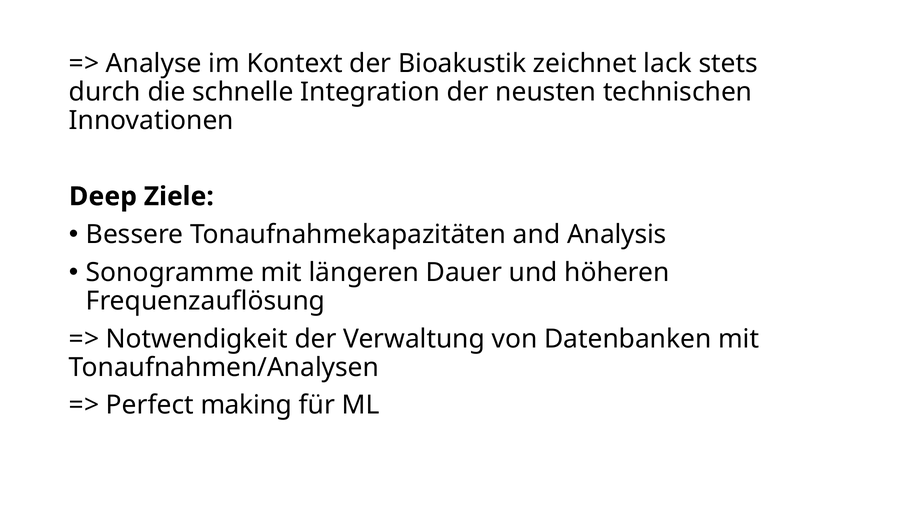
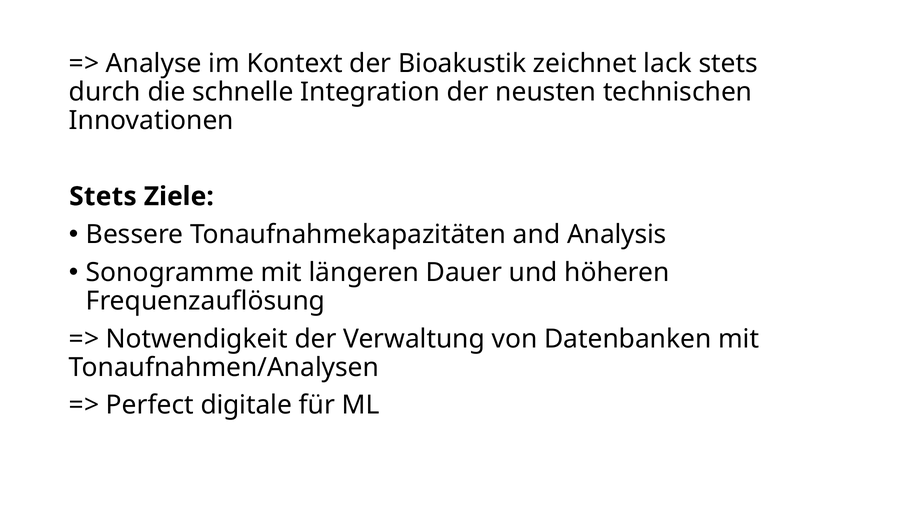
Deep: Deep -> Stets (103, 197)
making: making -> digitale (246, 405)
